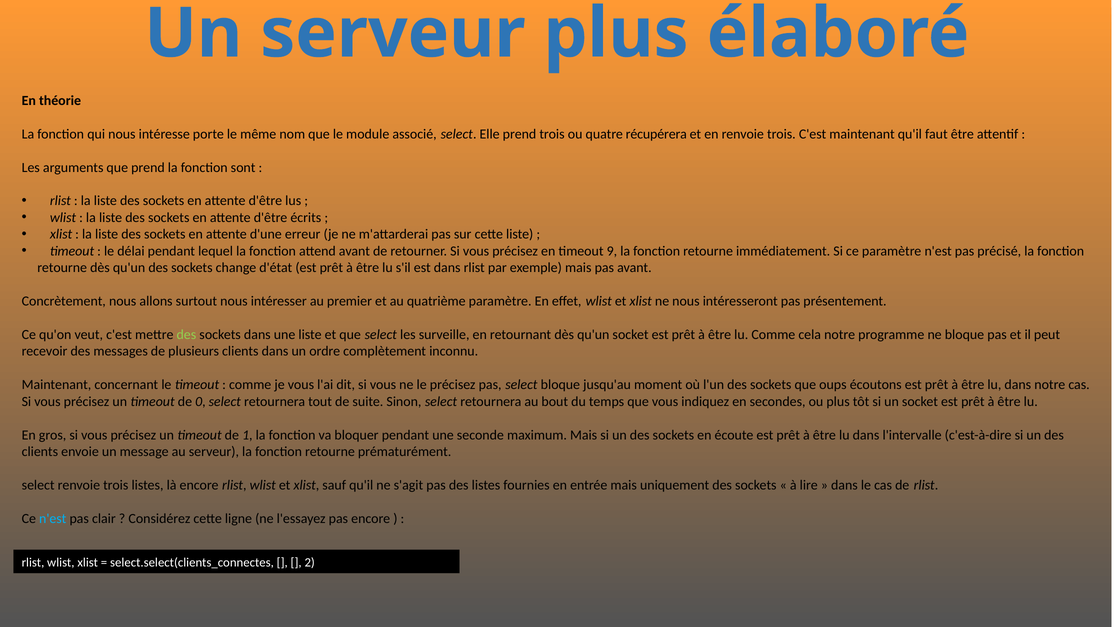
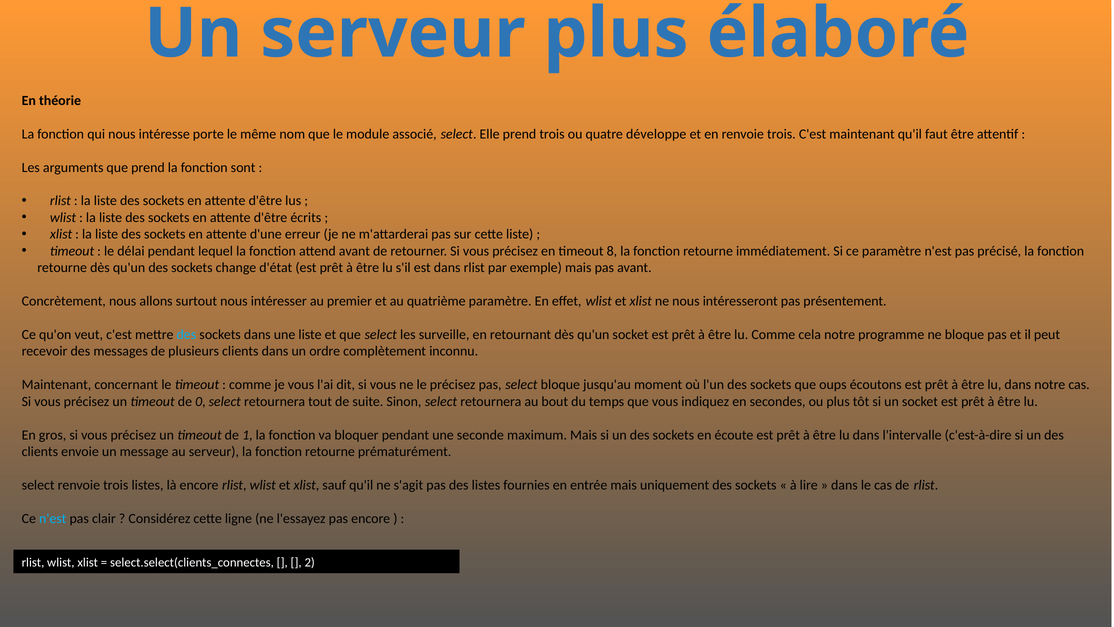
récupérera: récupérera -> développe (656, 134)
9: 9 -> 8 (612, 251)
des colour: light green -> light blue (186, 334)
